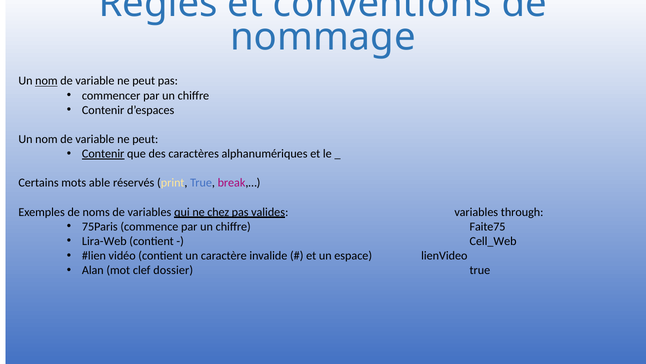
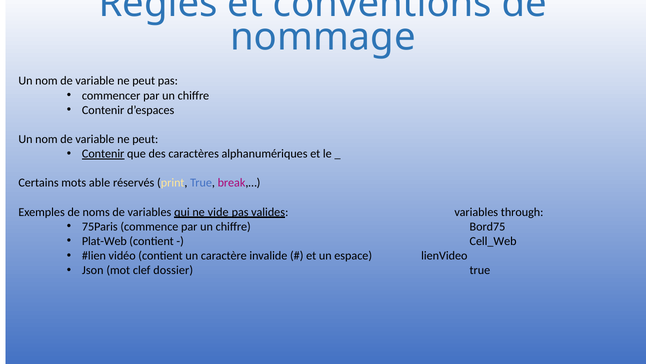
nom underline: present -> none (46, 81)
chez: chez -> vide (218, 212)
Faite75: Faite75 -> Bord75 (487, 226)
Lira-Web: Lira-Web -> Plat-Web (104, 241)
Alan: Alan -> Json (93, 270)
